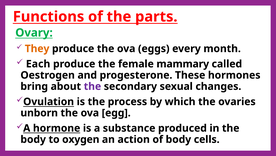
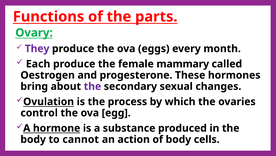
They colour: orange -> purple (37, 48)
unborn: unborn -> control (39, 112)
oxygen: oxygen -> cannot (81, 139)
